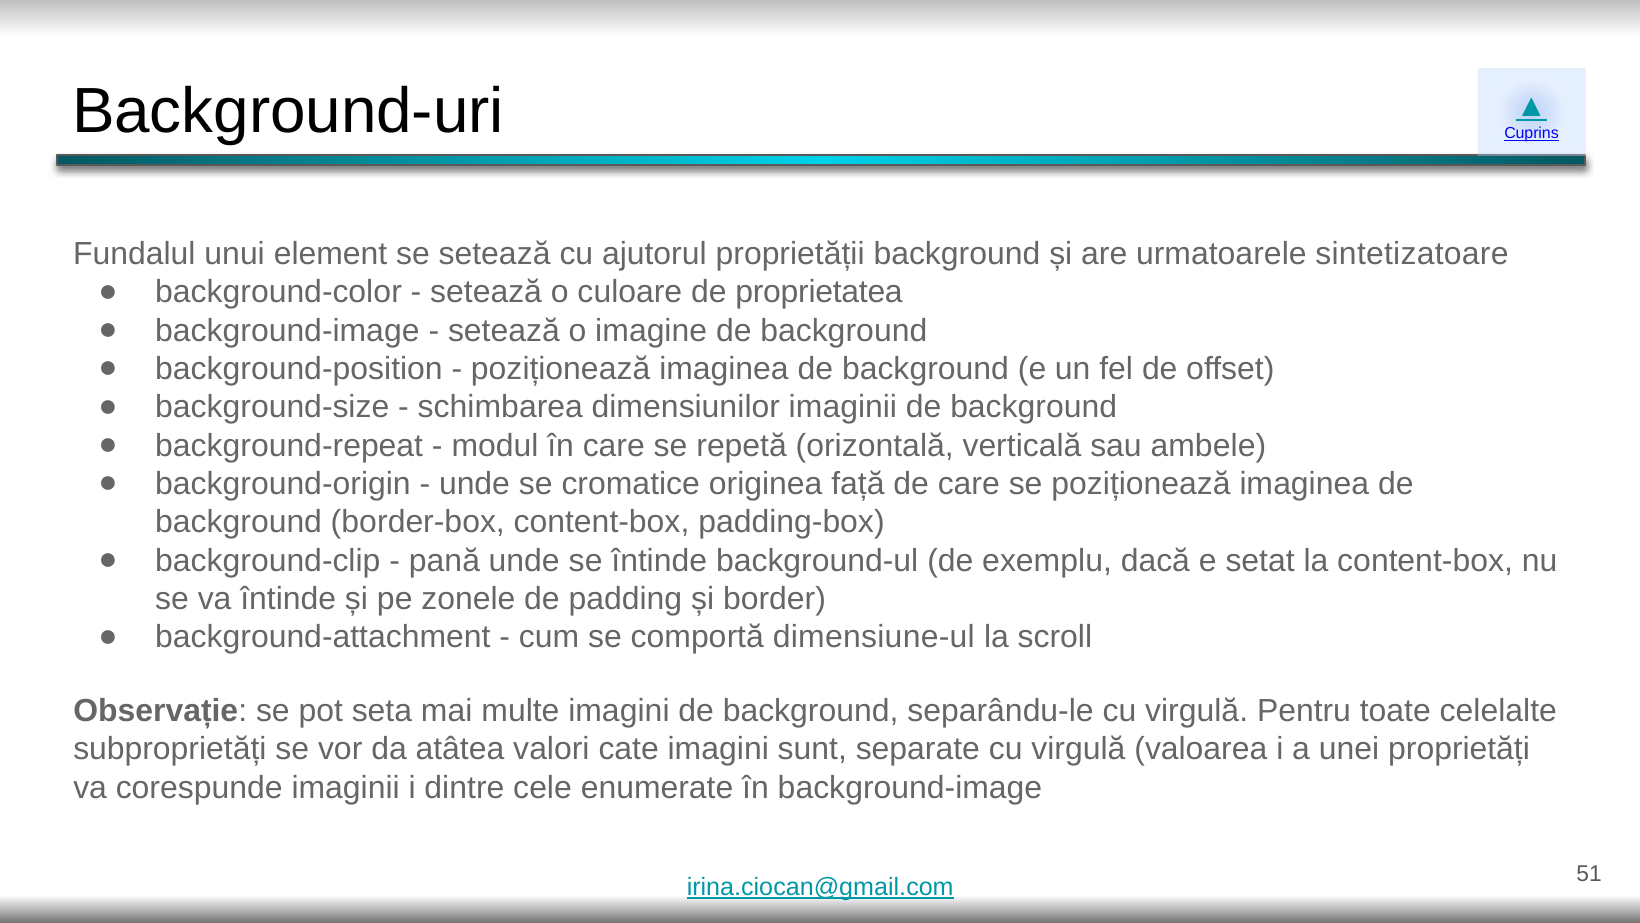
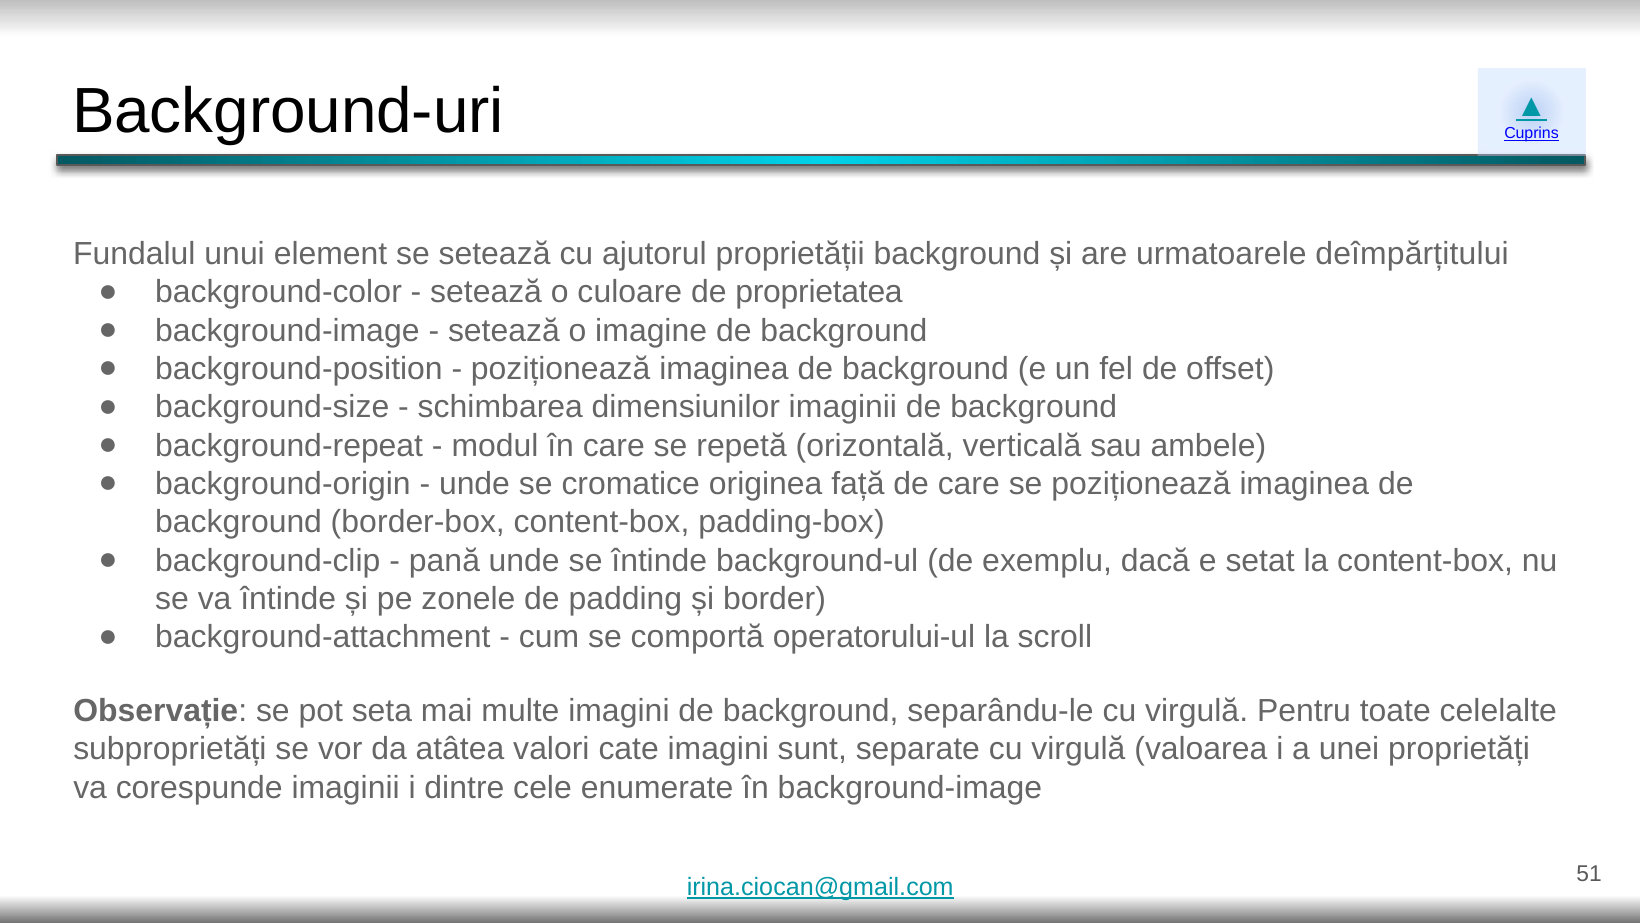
sintetizatoare: sintetizatoare -> deîmpărțitului (1412, 254)
dimensiune-ul: dimensiune-ul -> operatorului-ul (874, 637)
